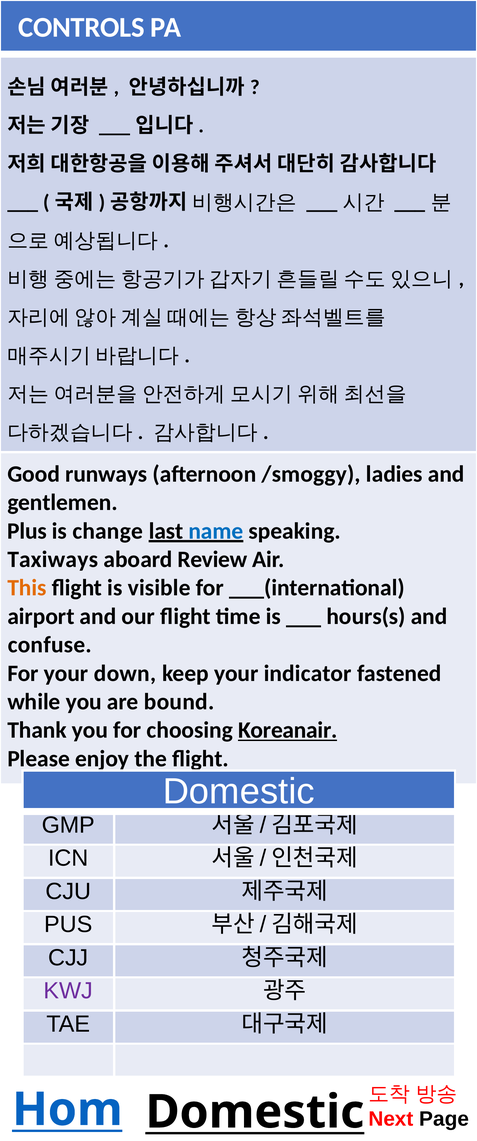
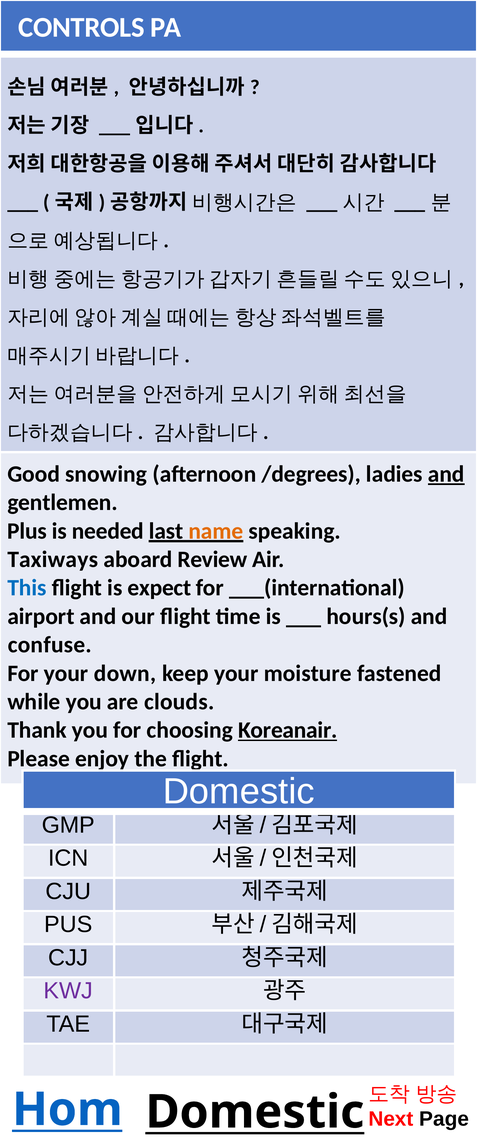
runways: runways -> snowing (106, 474)
/smoggy: /smoggy -> /degrees (311, 474)
and underline: none -> present (446, 474)
change: change -> needed (108, 531)
name colour: blue -> orange (216, 531)
This colour: orange -> blue (27, 588)
visible: visible -> expect (159, 588)
indicator: indicator -> moisture (308, 673)
bound: bound -> clouds (179, 702)
